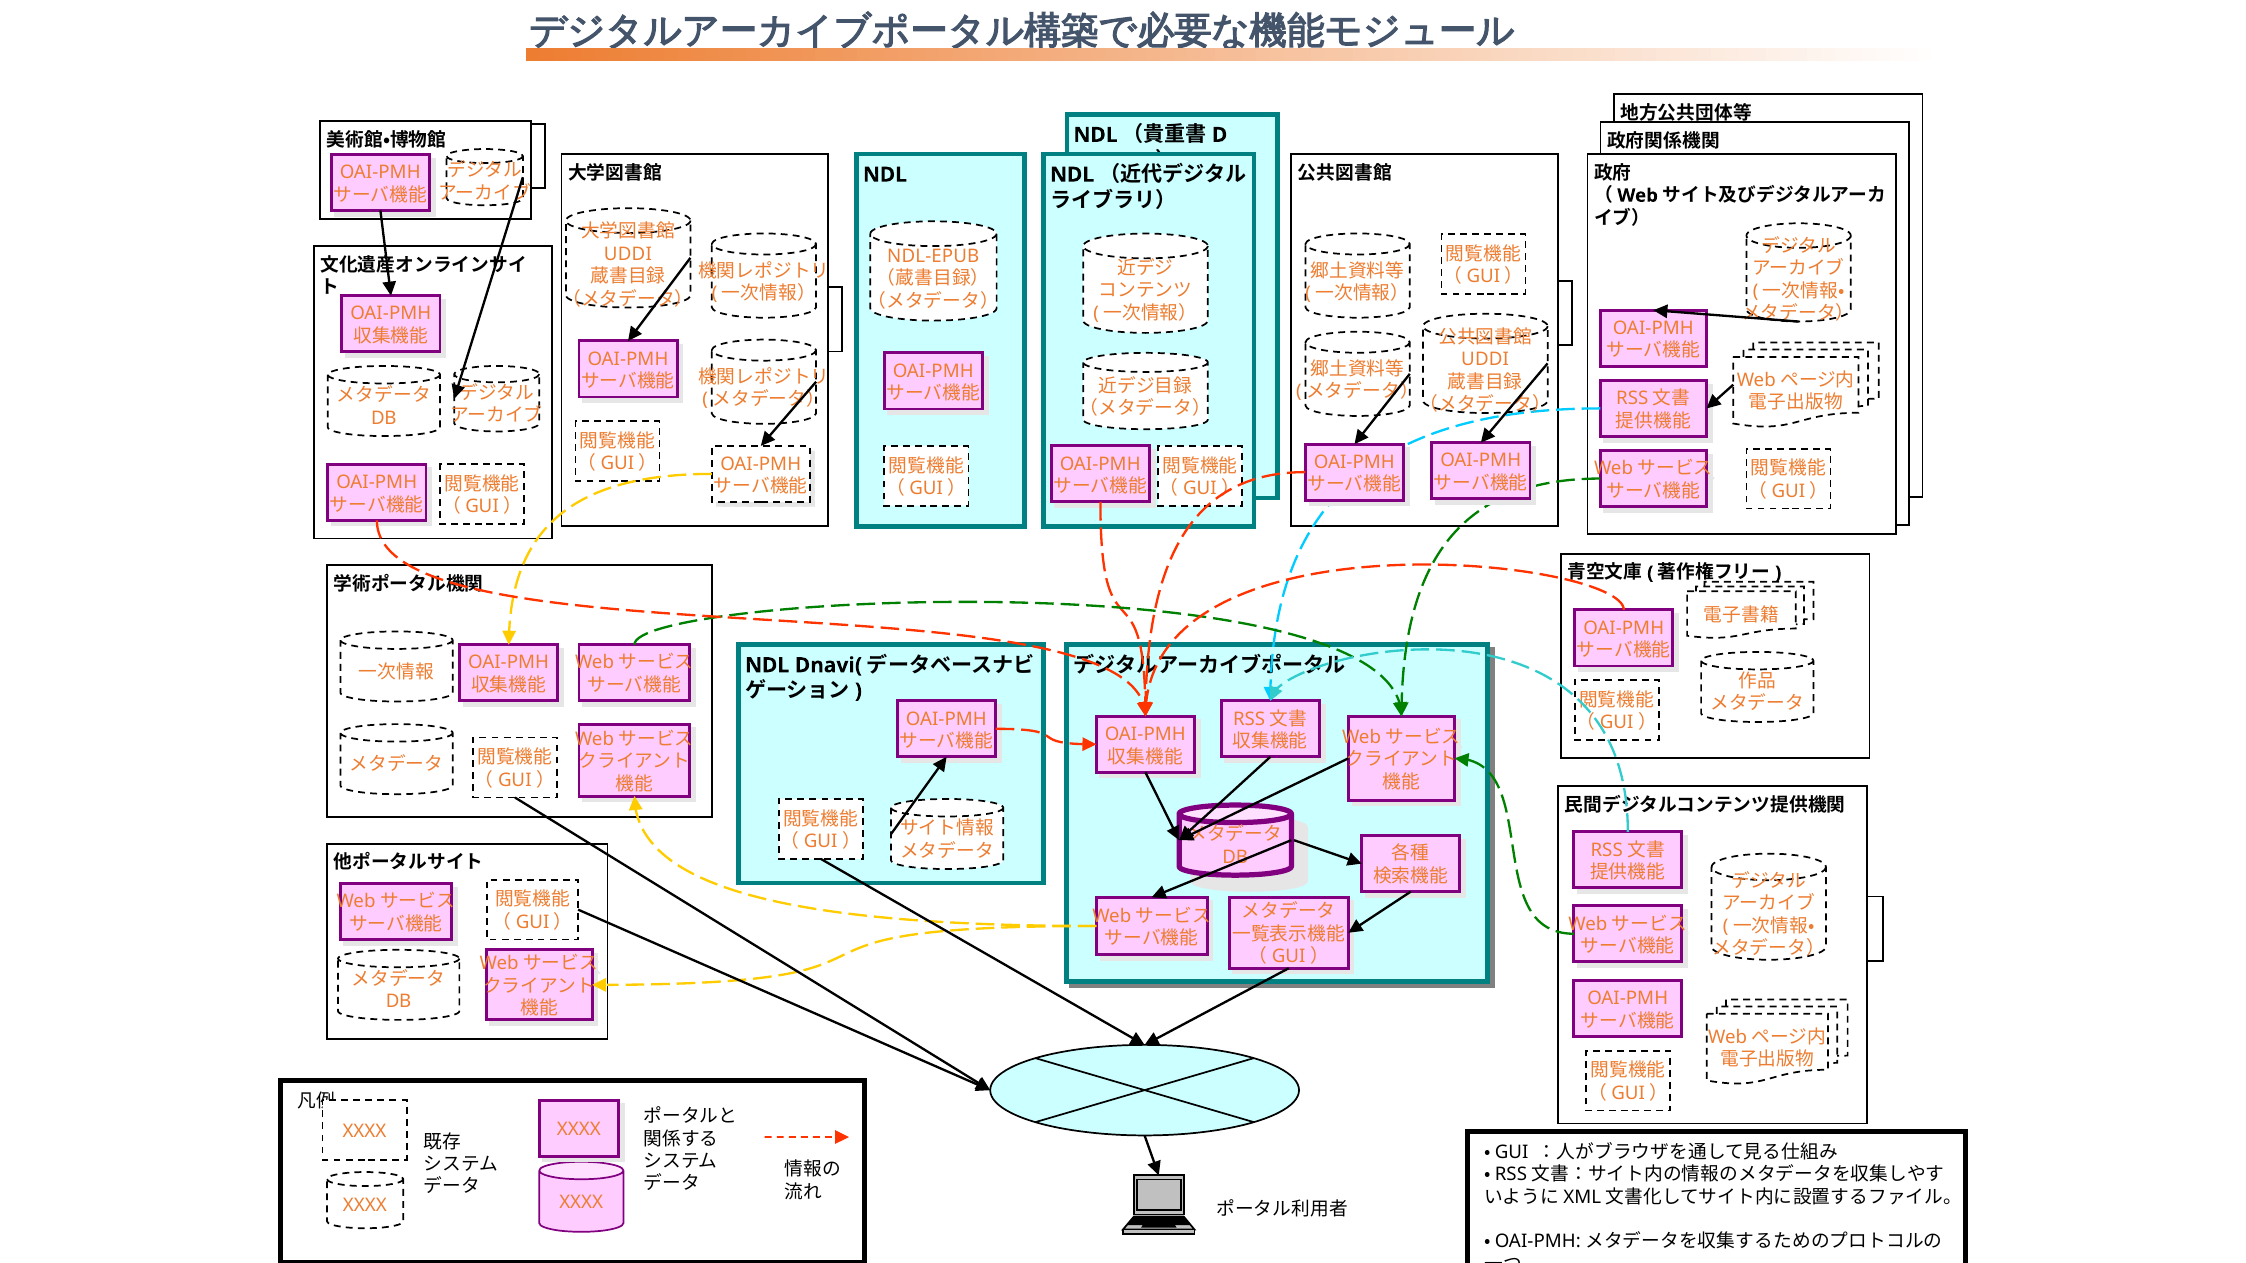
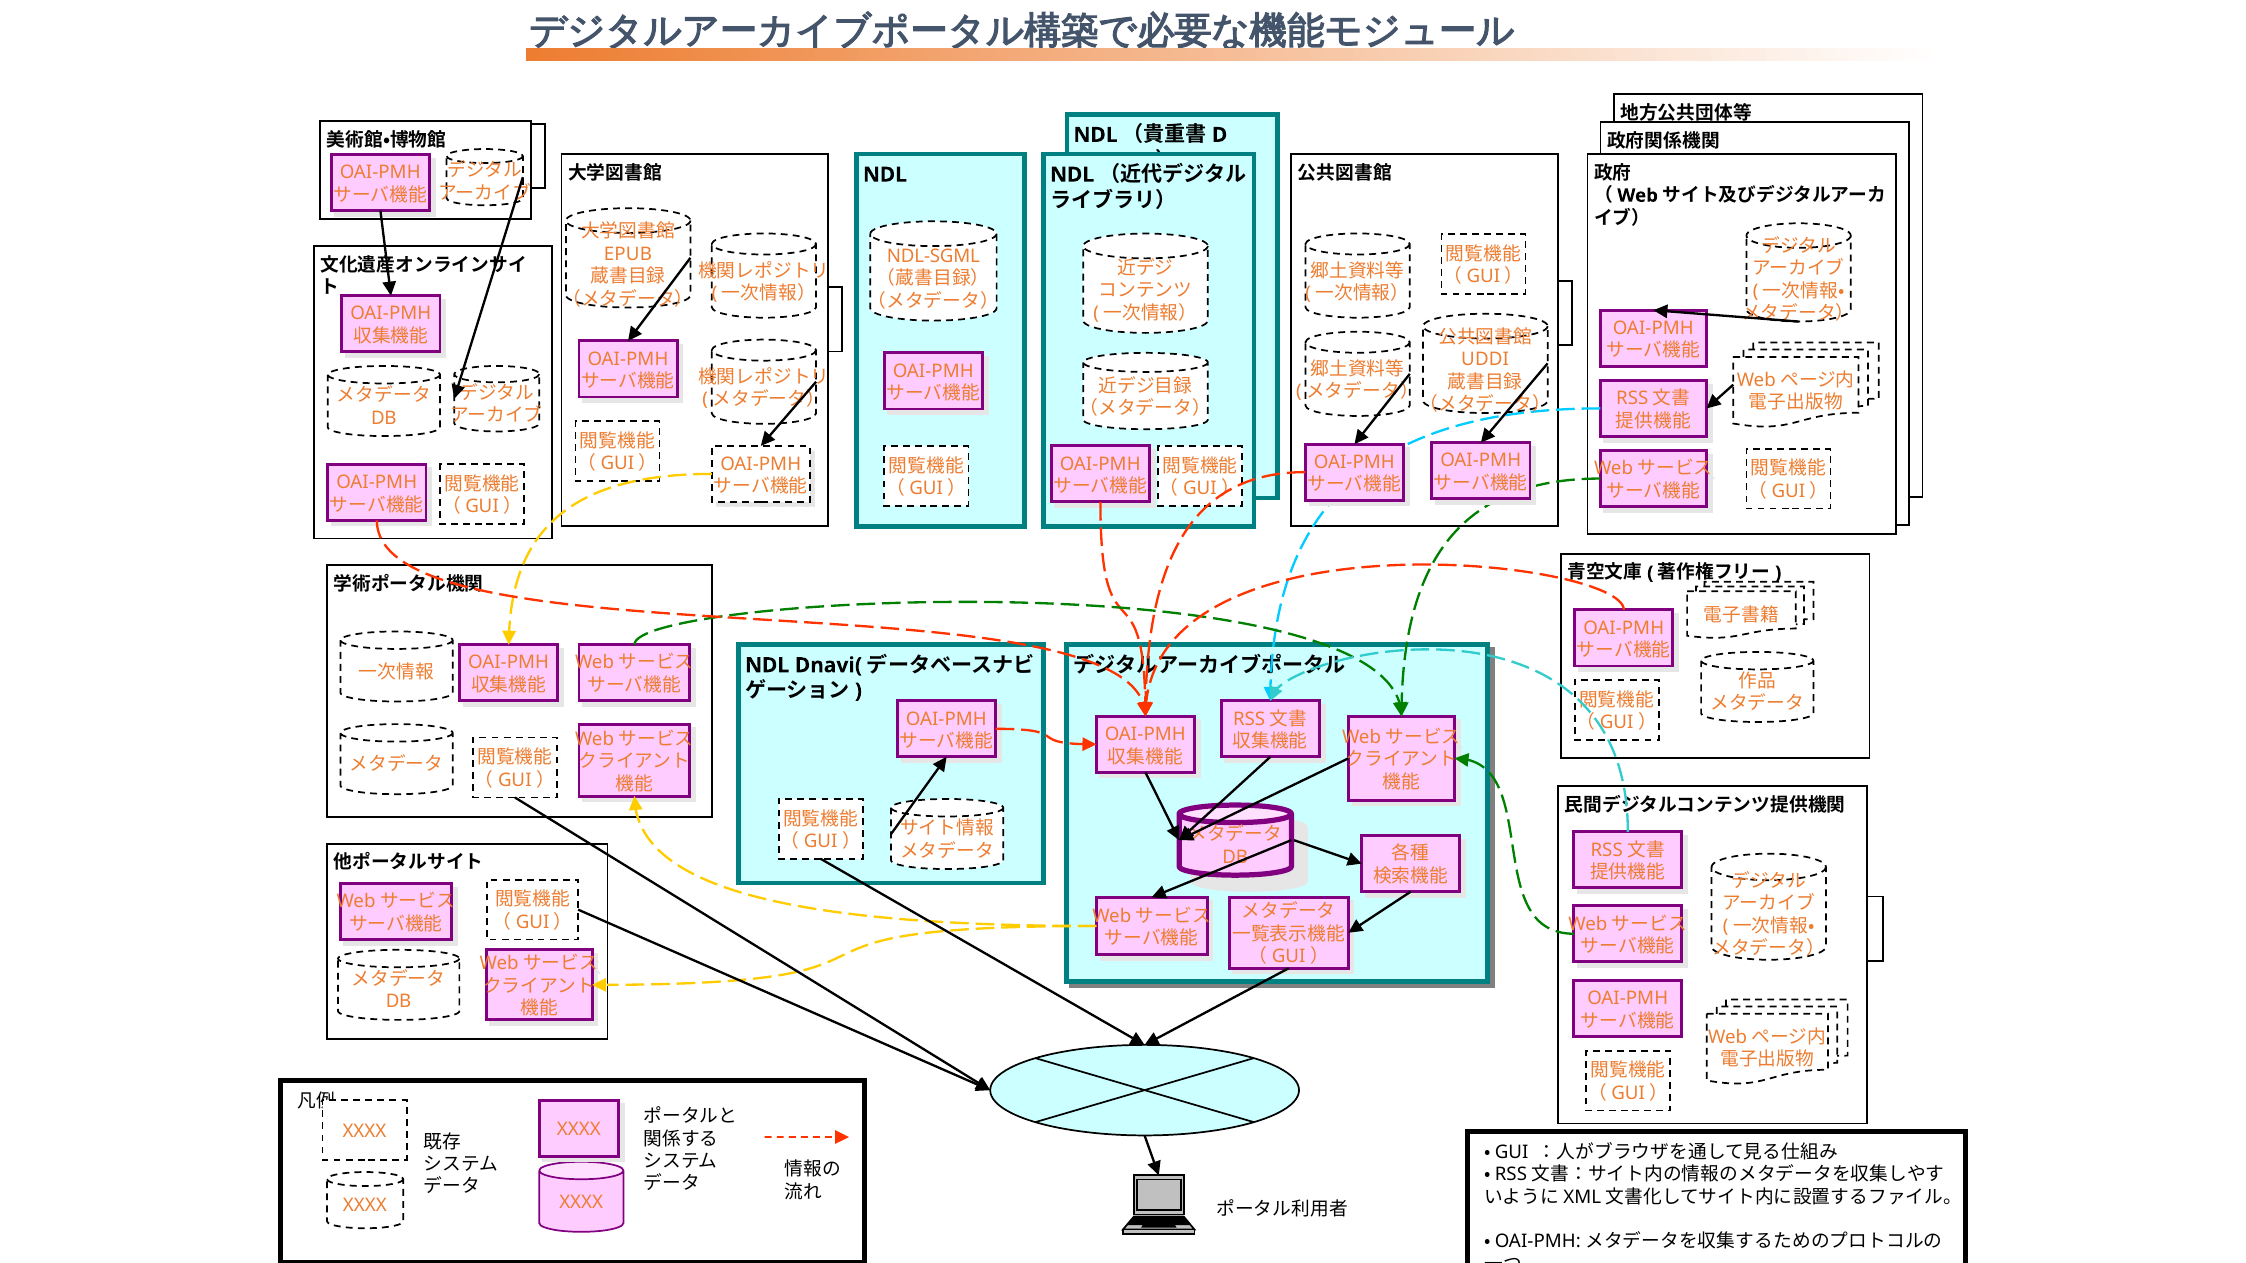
UDDI: UDDI -> EPUB (628, 254)
NDL-EPUB: NDL-EPUB -> NDL-SGML (933, 256)
